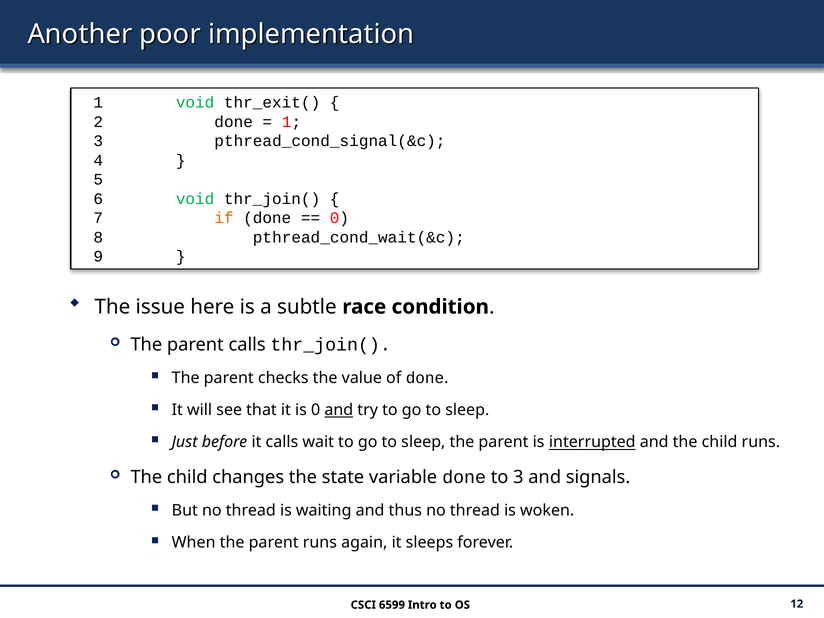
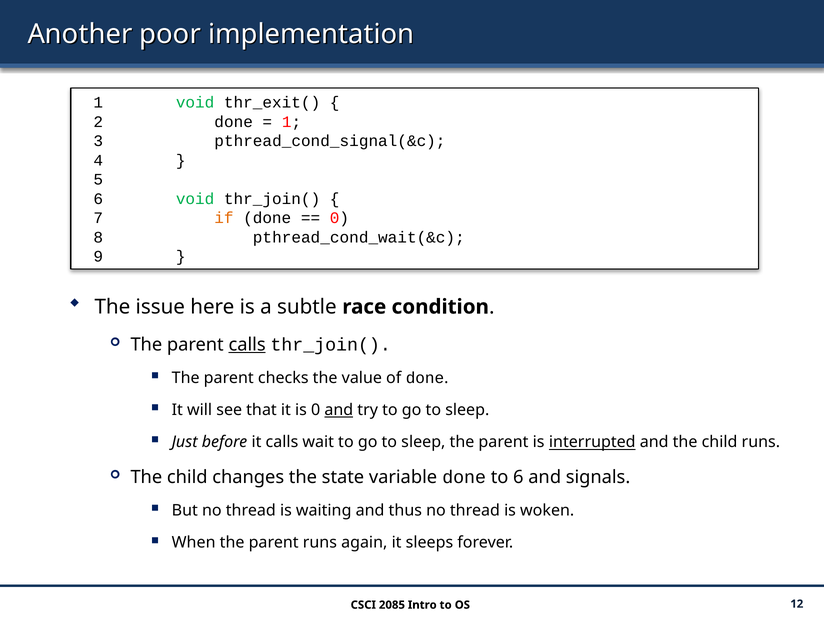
calls underline: none -> present (247, 345)
to 3: 3 -> 6 (518, 477)
6599: 6599 -> 2085 (392, 605)
